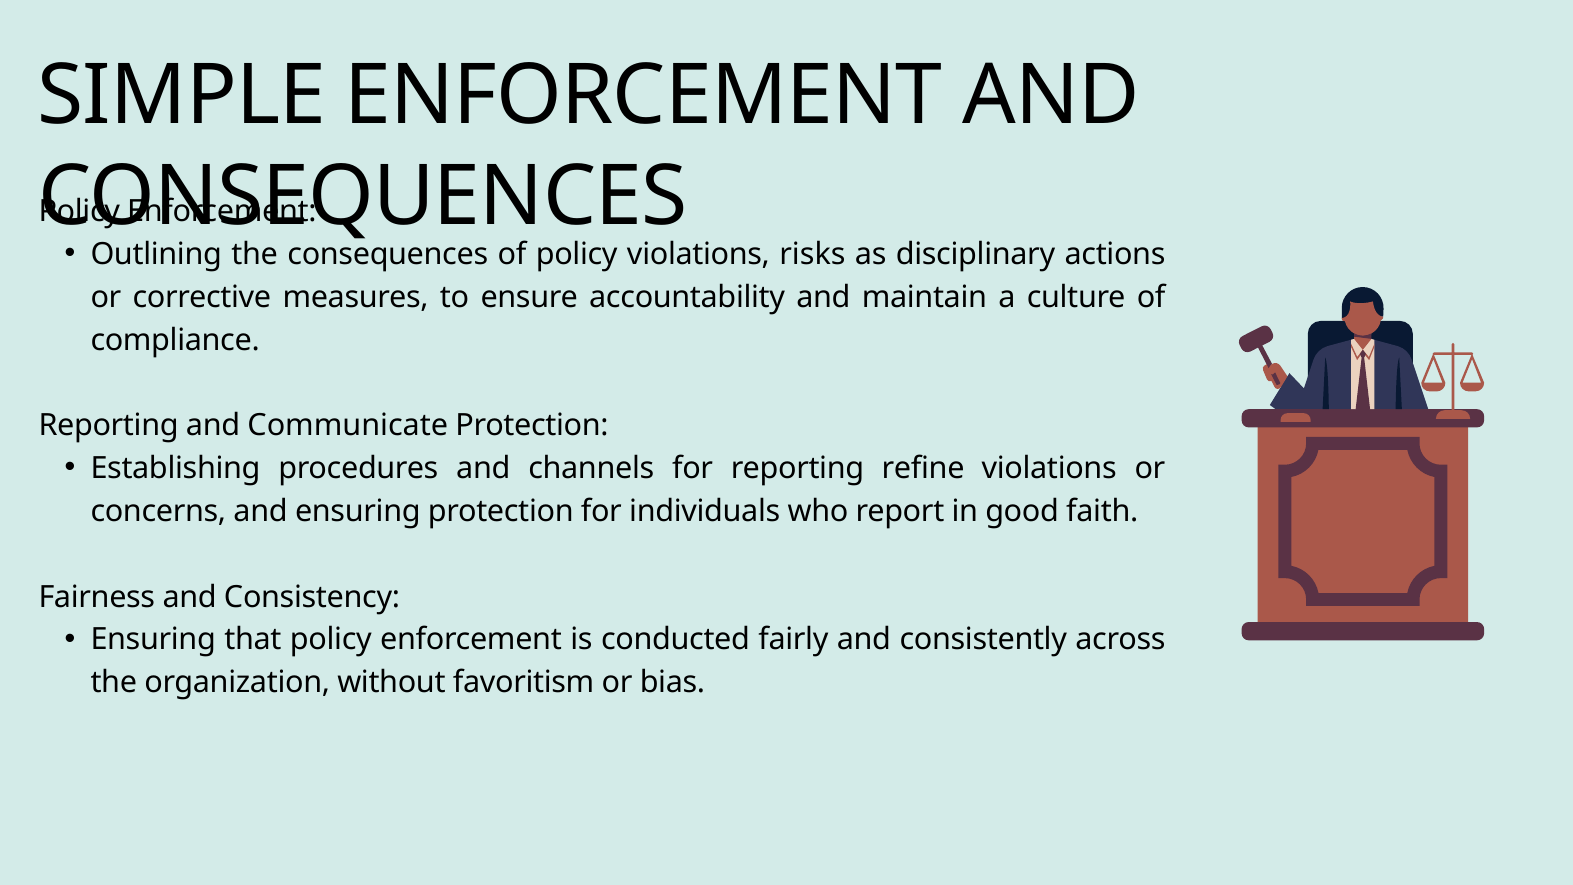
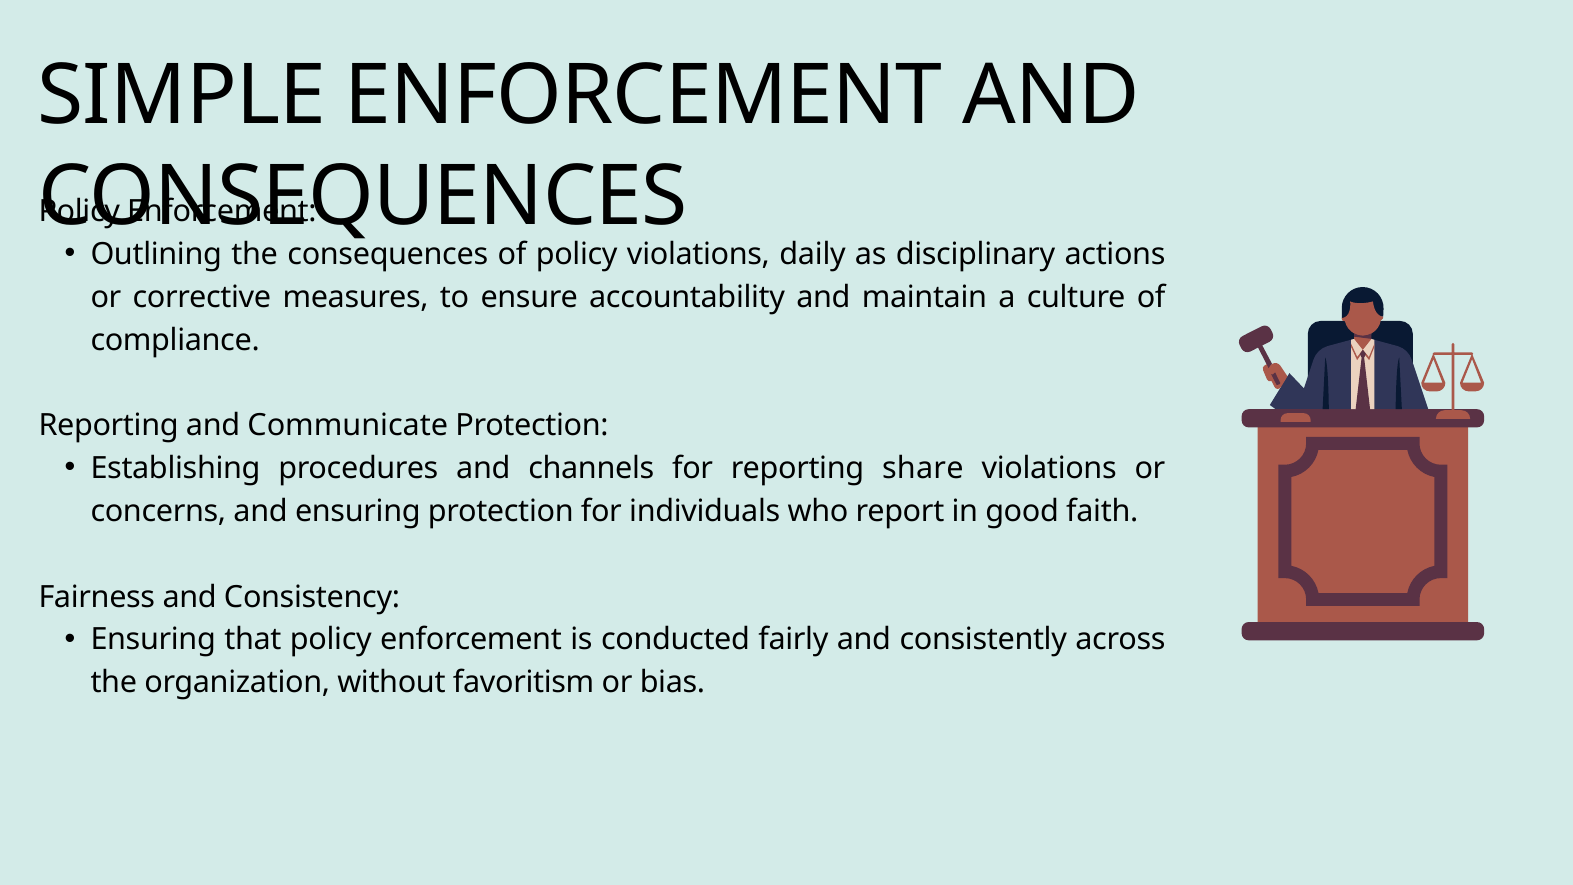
risks: risks -> daily (813, 254)
refine: refine -> share (923, 468)
